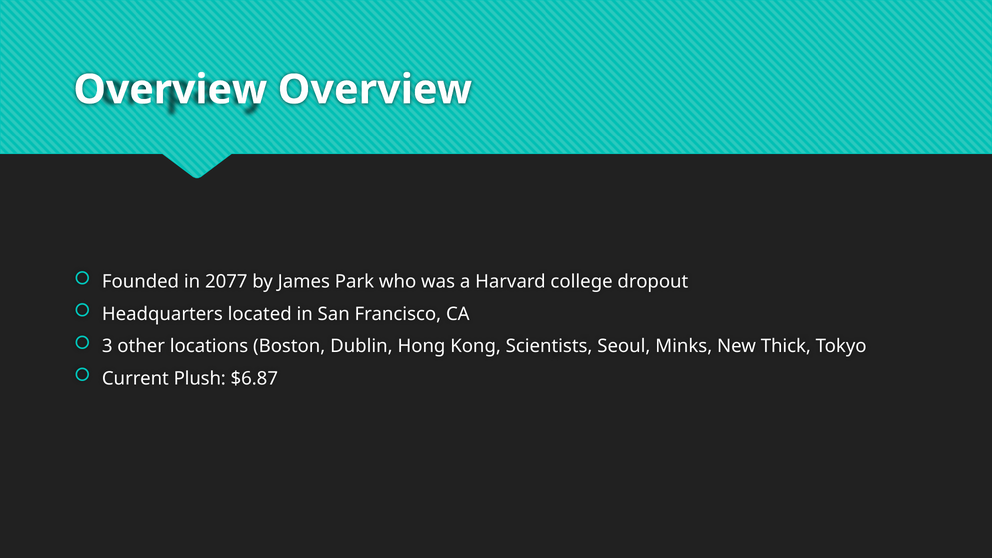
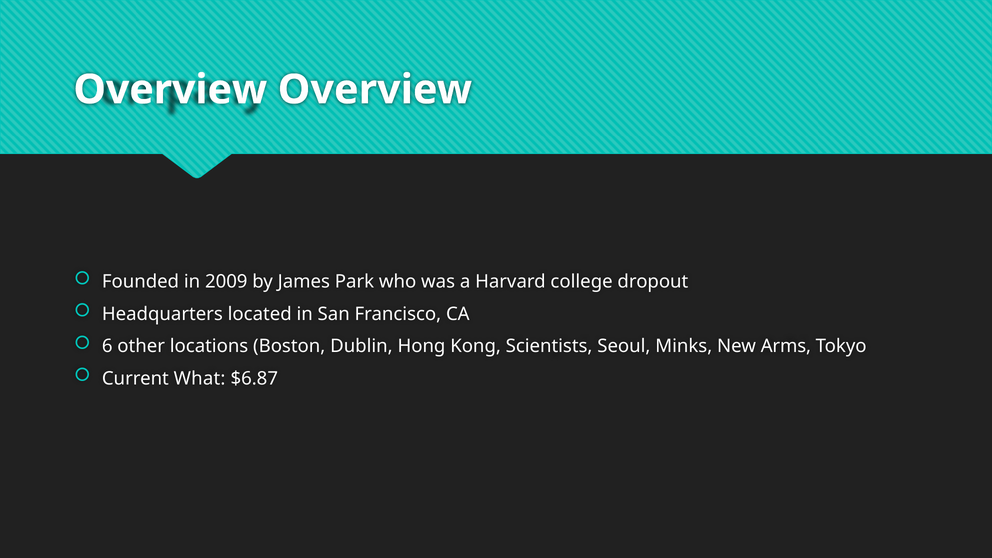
2077: 2077 -> 2009 (226, 282)
3: 3 -> 6 (107, 346)
Thick: Thick -> Arms (786, 346)
Plush: Plush -> What (200, 378)
